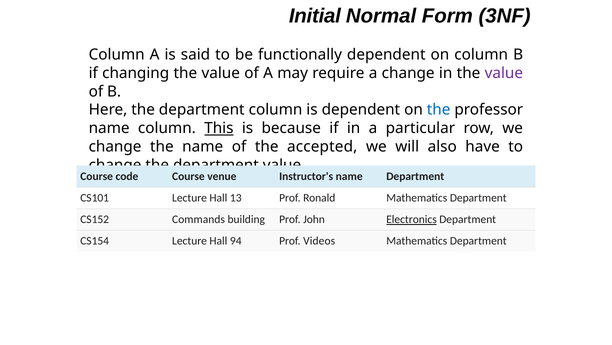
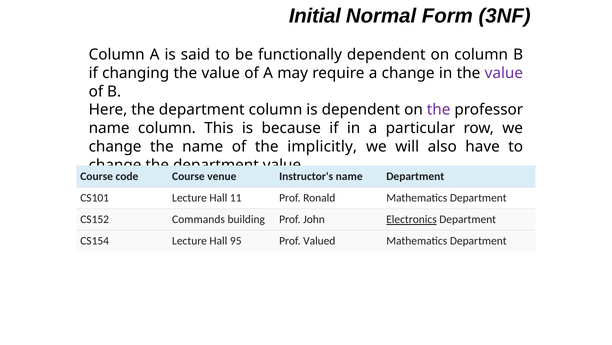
the colour: blue -> purple (439, 110)
This underline: present -> none (219, 128)
accepted: accepted -> implicitly (322, 146)
13: 13 -> 11 (236, 198)
94: 94 -> 95 (236, 240)
Videos: Videos -> Valued (319, 240)
